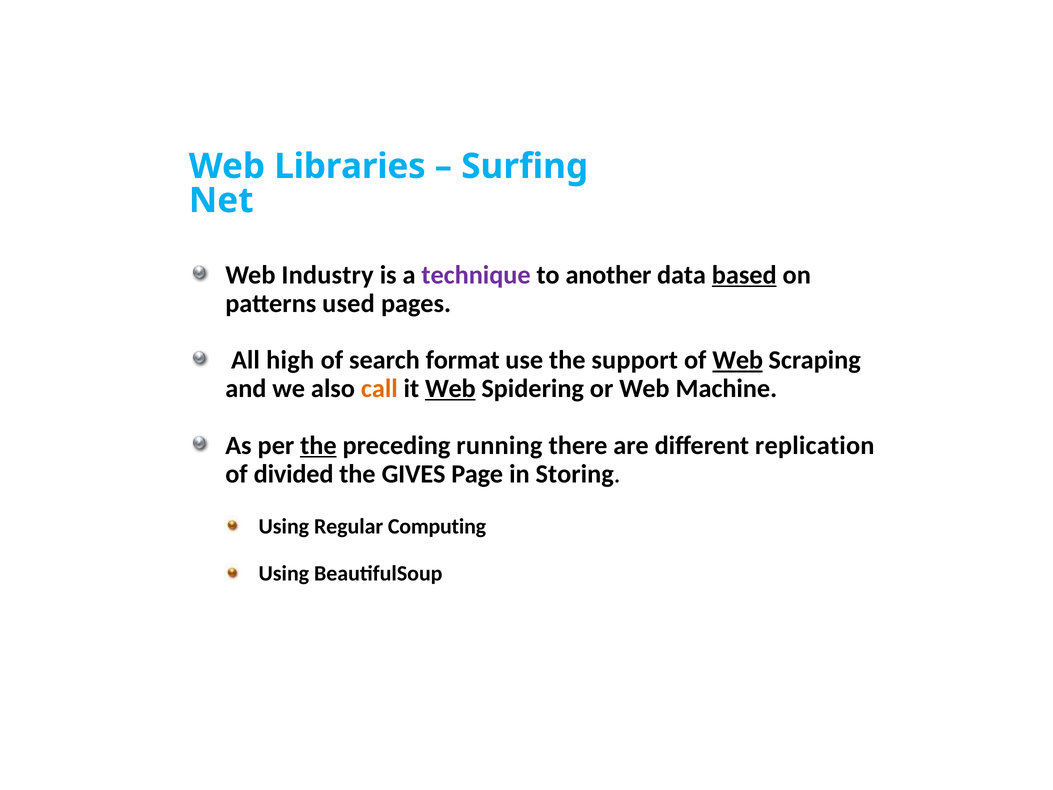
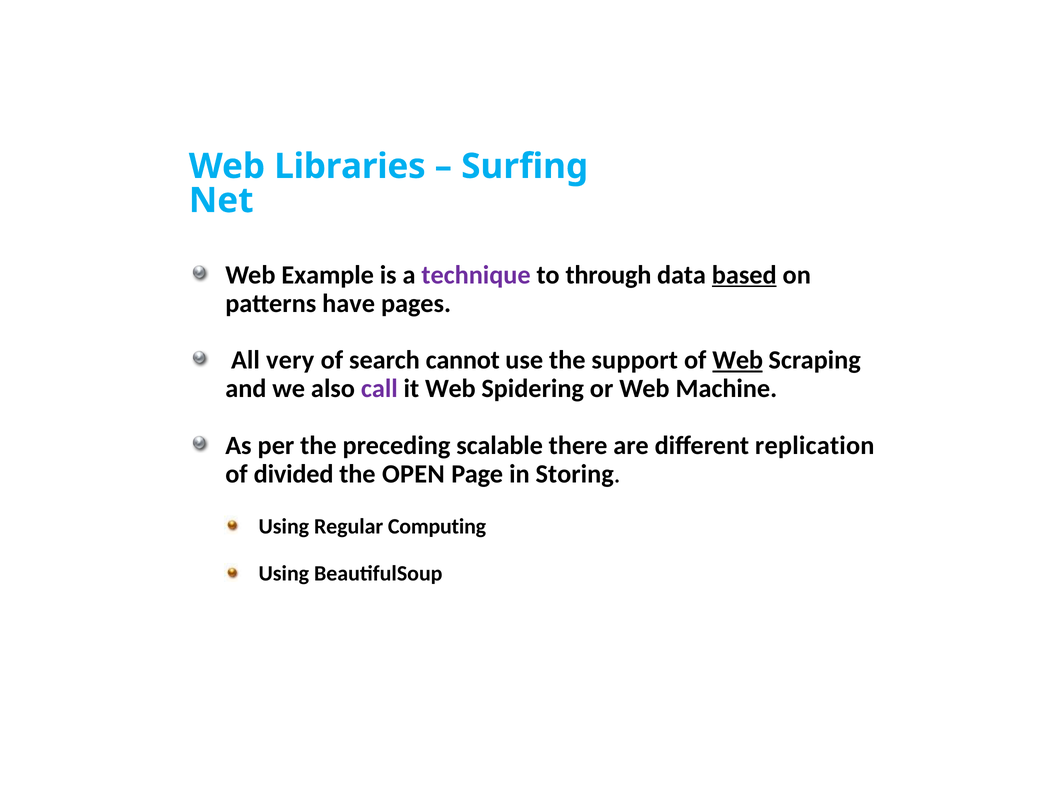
Industry: Industry -> Example (328, 275)
another: another -> through (608, 275)
used: used -> have (349, 303)
high: high -> very (290, 360)
format: format -> cannot (463, 360)
call colour: orange -> purple (379, 389)
Web underline: present -> none (450, 389)
the underline: present -> none (318, 445)
running: running -> scalable (500, 445)
GIVES: GIVES -> OPEN (413, 474)
